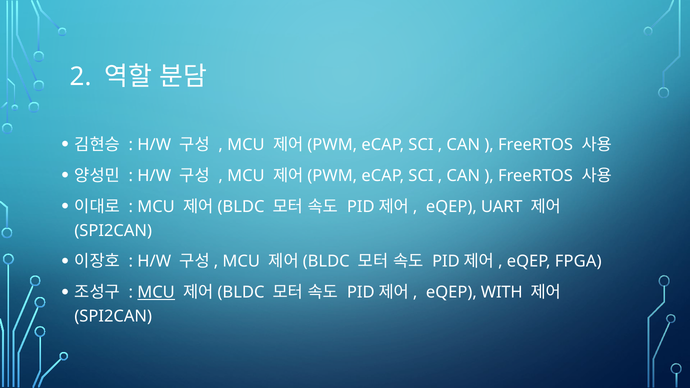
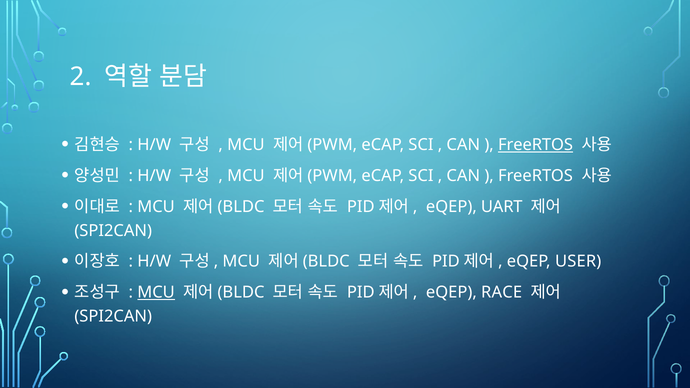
FreeRTOS underline: none -> present (536, 145)
FPGA: FPGA -> USER (578, 262)
WITH: WITH -> RACE (502, 293)
